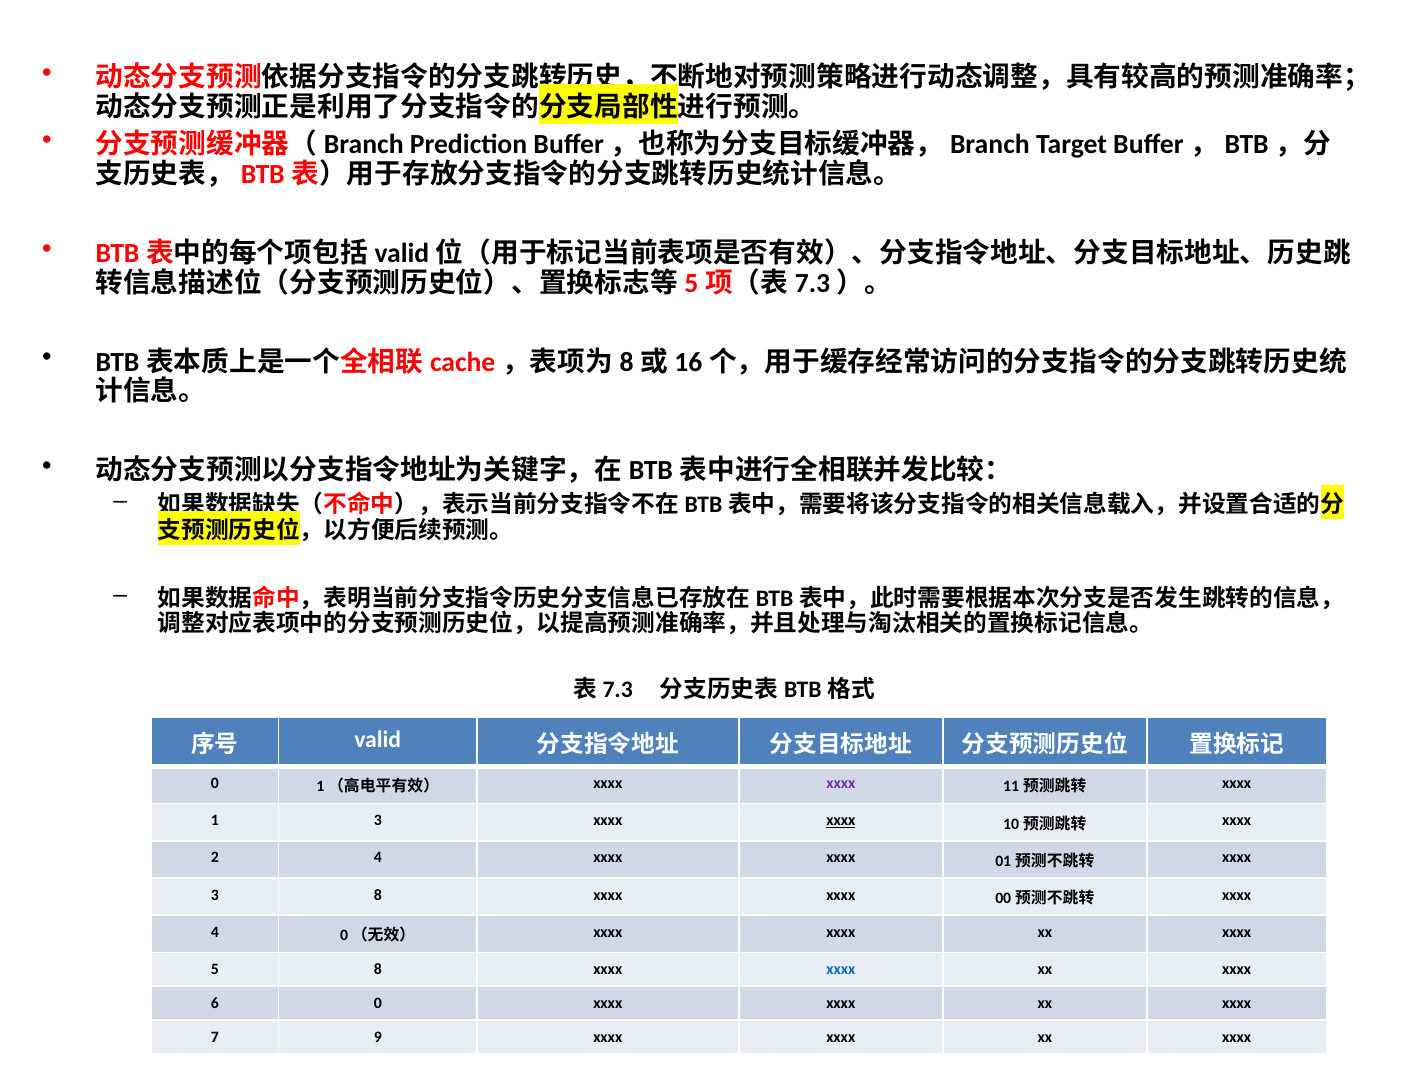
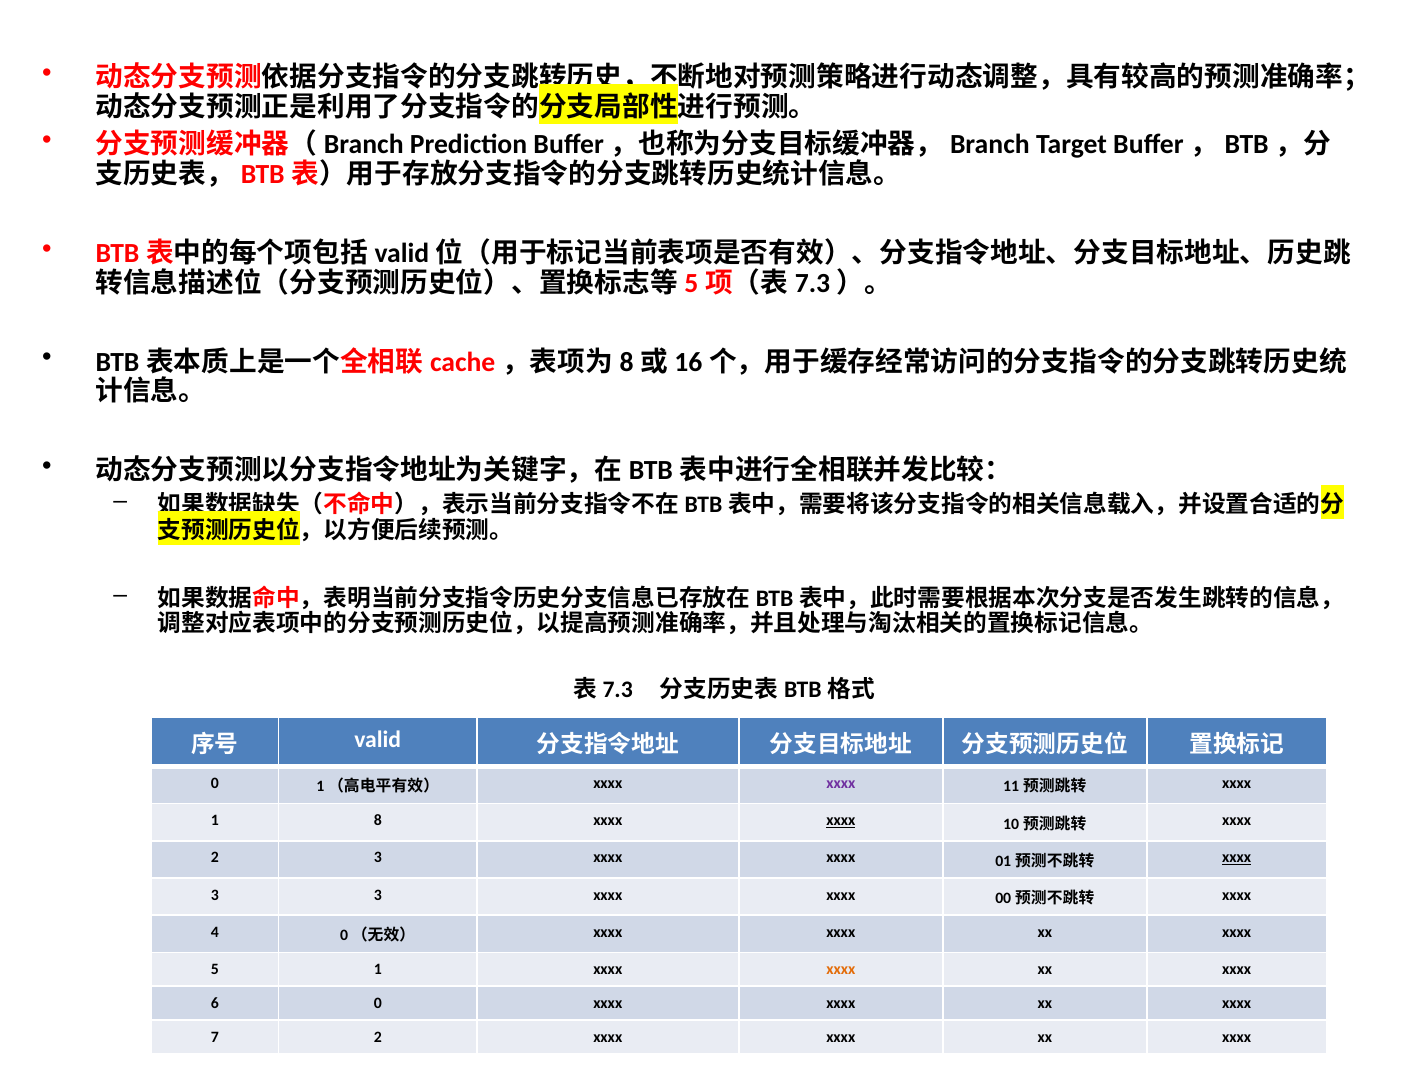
1 3: 3 -> 8 (378, 821)
2 4: 4 -> 3 (378, 858)
xxxx underline: none -> present (1237, 858)
3 8: 8 -> 3 (378, 895)
5 8: 8 -> 1 (378, 970)
xxxx colour: blue -> orange (841, 970)
7 9: 9 -> 2 (378, 1037)
